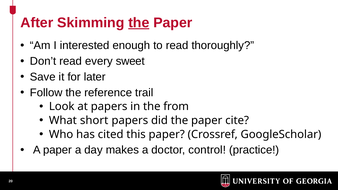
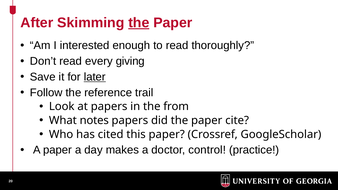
sweet: sweet -> giving (130, 61)
later underline: none -> present (95, 77)
short: short -> notes (94, 120)
